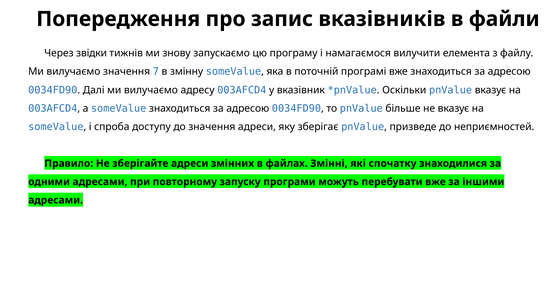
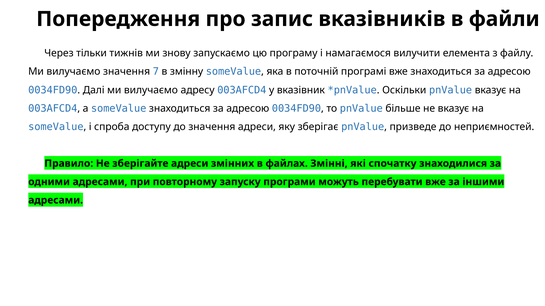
звідки: звідки -> тільки (92, 53)
